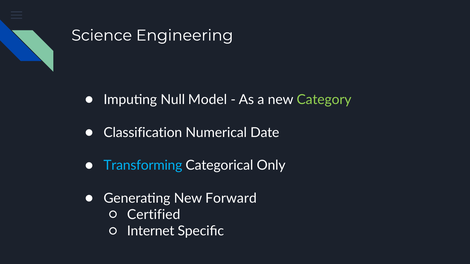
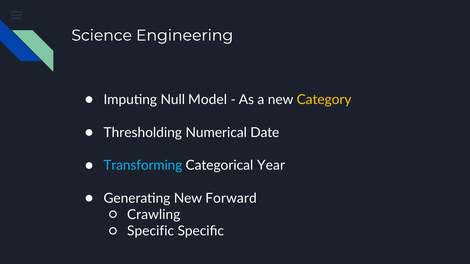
Category colour: light green -> yellow (324, 100)
Classification: Classification -> Thresholding (143, 133)
Only: Only -> Year (271, 166)
Certified: Certified -> Crawling (154, 215)
Internet: Internet -> Specific (151, 231)
